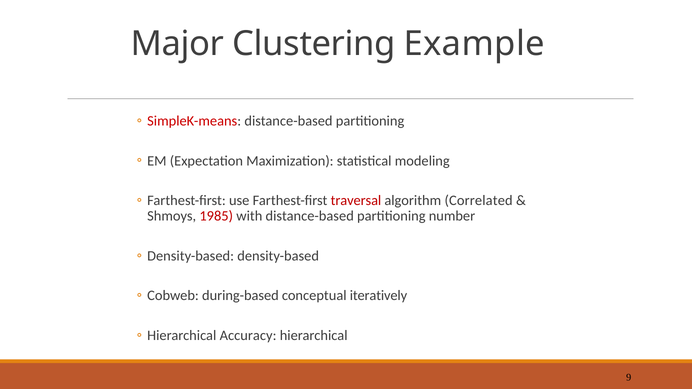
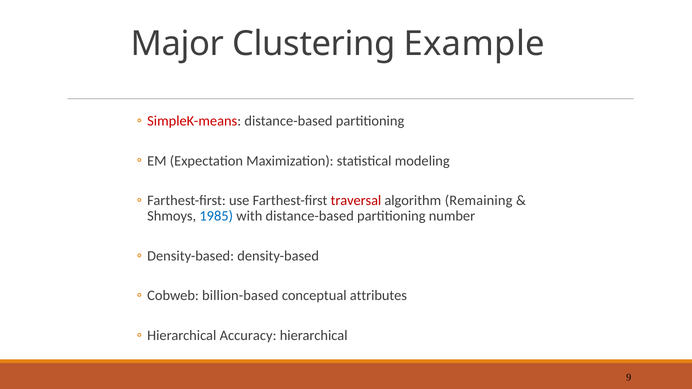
Correlated: Correlated -> Remaining (479, 201)
1985 colour: red -> blue (216, 216)
during-based: during-based -> billion-based (240, 296)
iteratively: iteratively -> attributes (378, 296)
